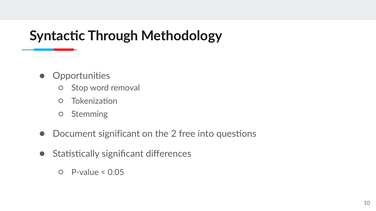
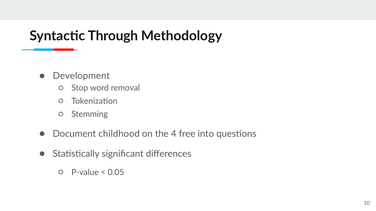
Opportunities: Opportunities -> Development (81, 76)
Document significant: significant -> childhood (119, 134)
2: 2 -> 4 (174, 134)
